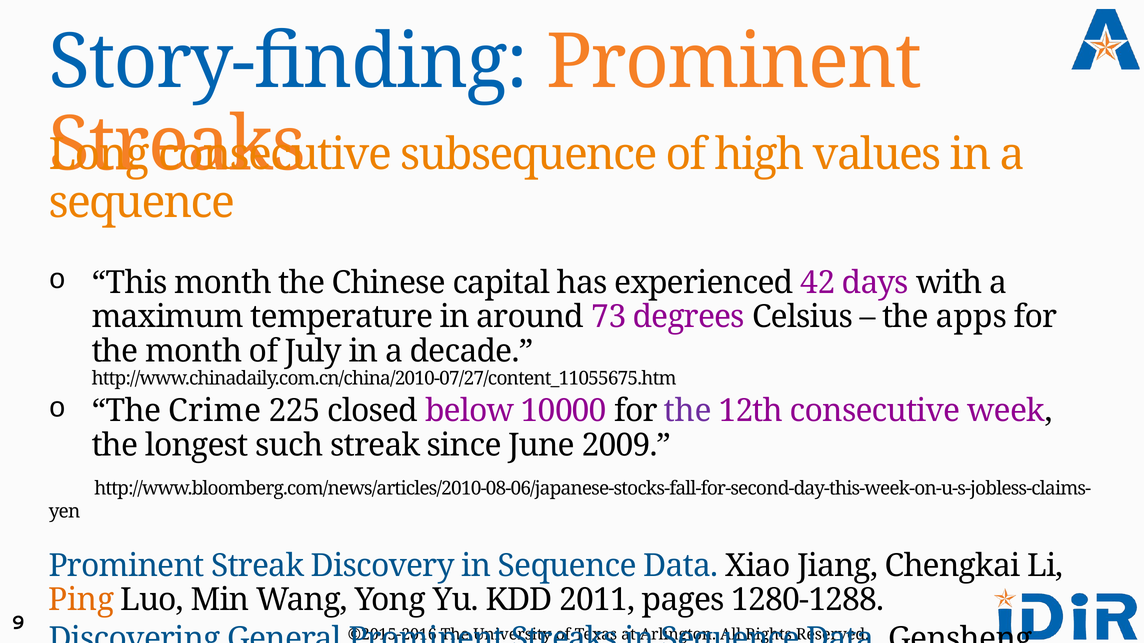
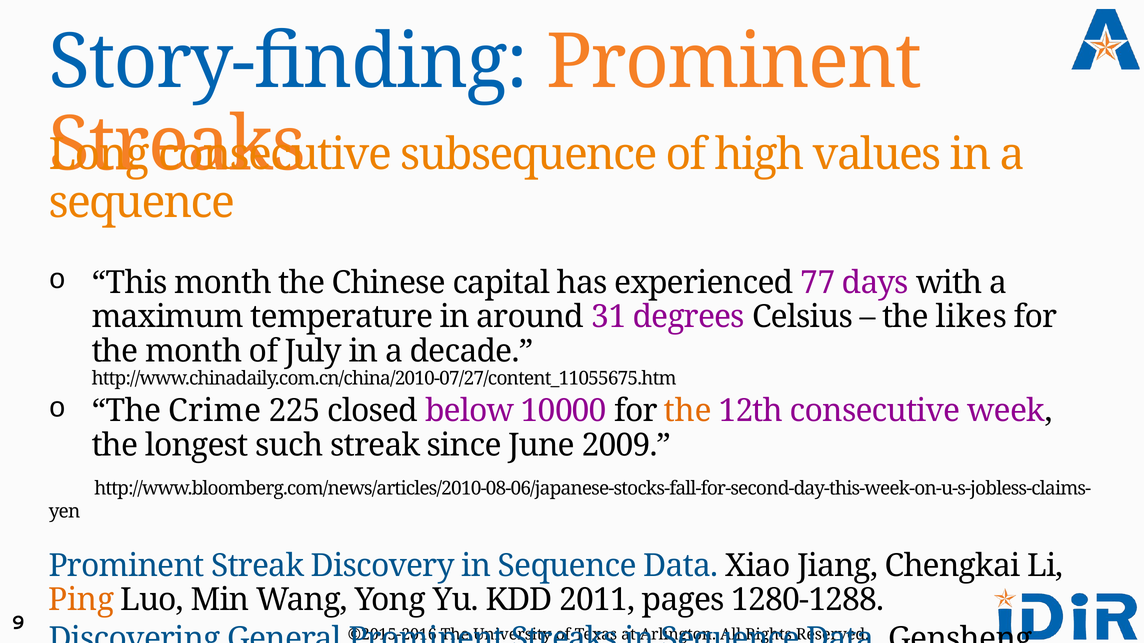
42: 42 -> 77 (818, 283)
73: 73 -> 31 (609, 317)
apps: apps -> likes (971, 317)
the colour: purple -> orange (688, 411)
